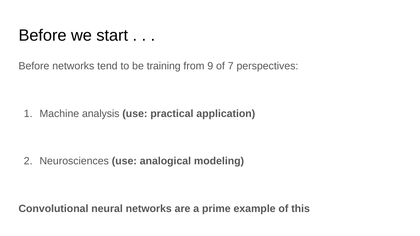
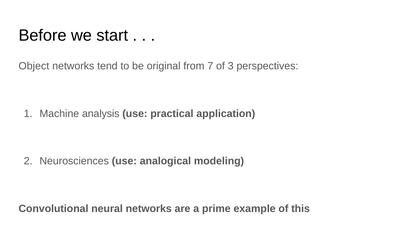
Before: Before -> Object (34, 66)
training: training -> original (164, 66)
9: 9 -> 7 (210, 66)
7: 7 -> 3 (231, 66)
